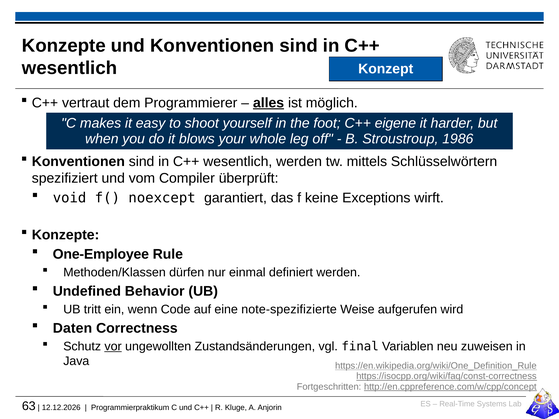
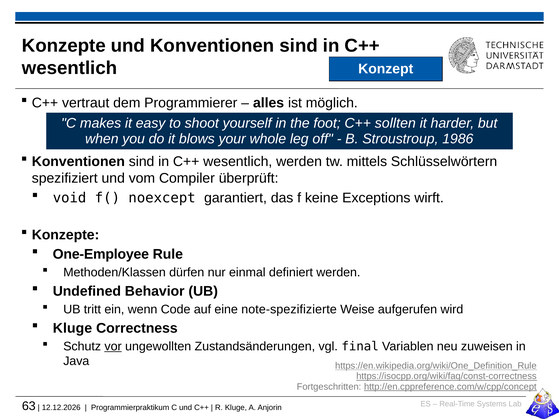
alles underline: present -> none (269, 103)
eigene: eigene -> sollten (395, 123)
Daten: Daten -> Kluge (72, 328)
